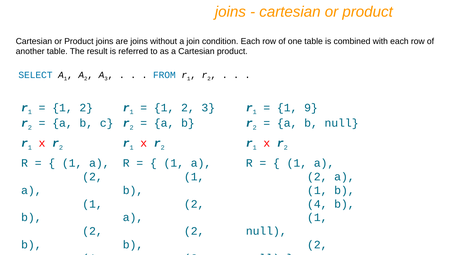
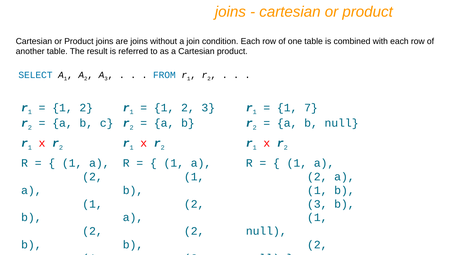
9: 9 -> 7 (311, 108)
4: 4 -> 3 (317, 204)
